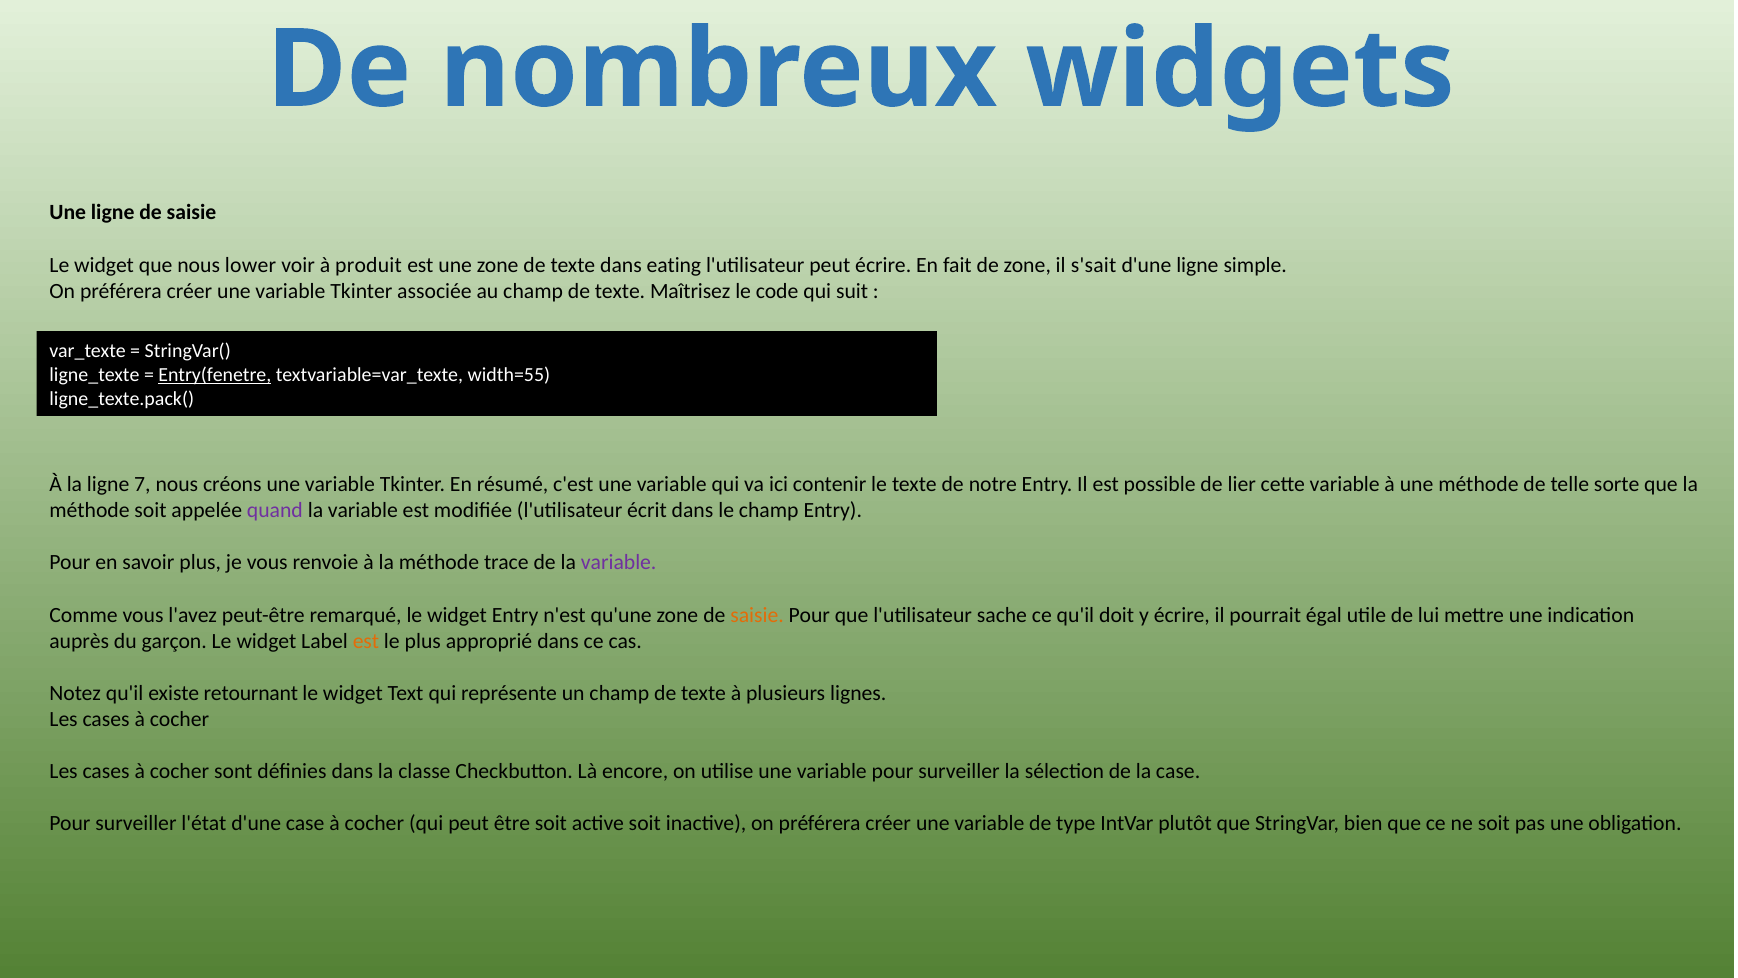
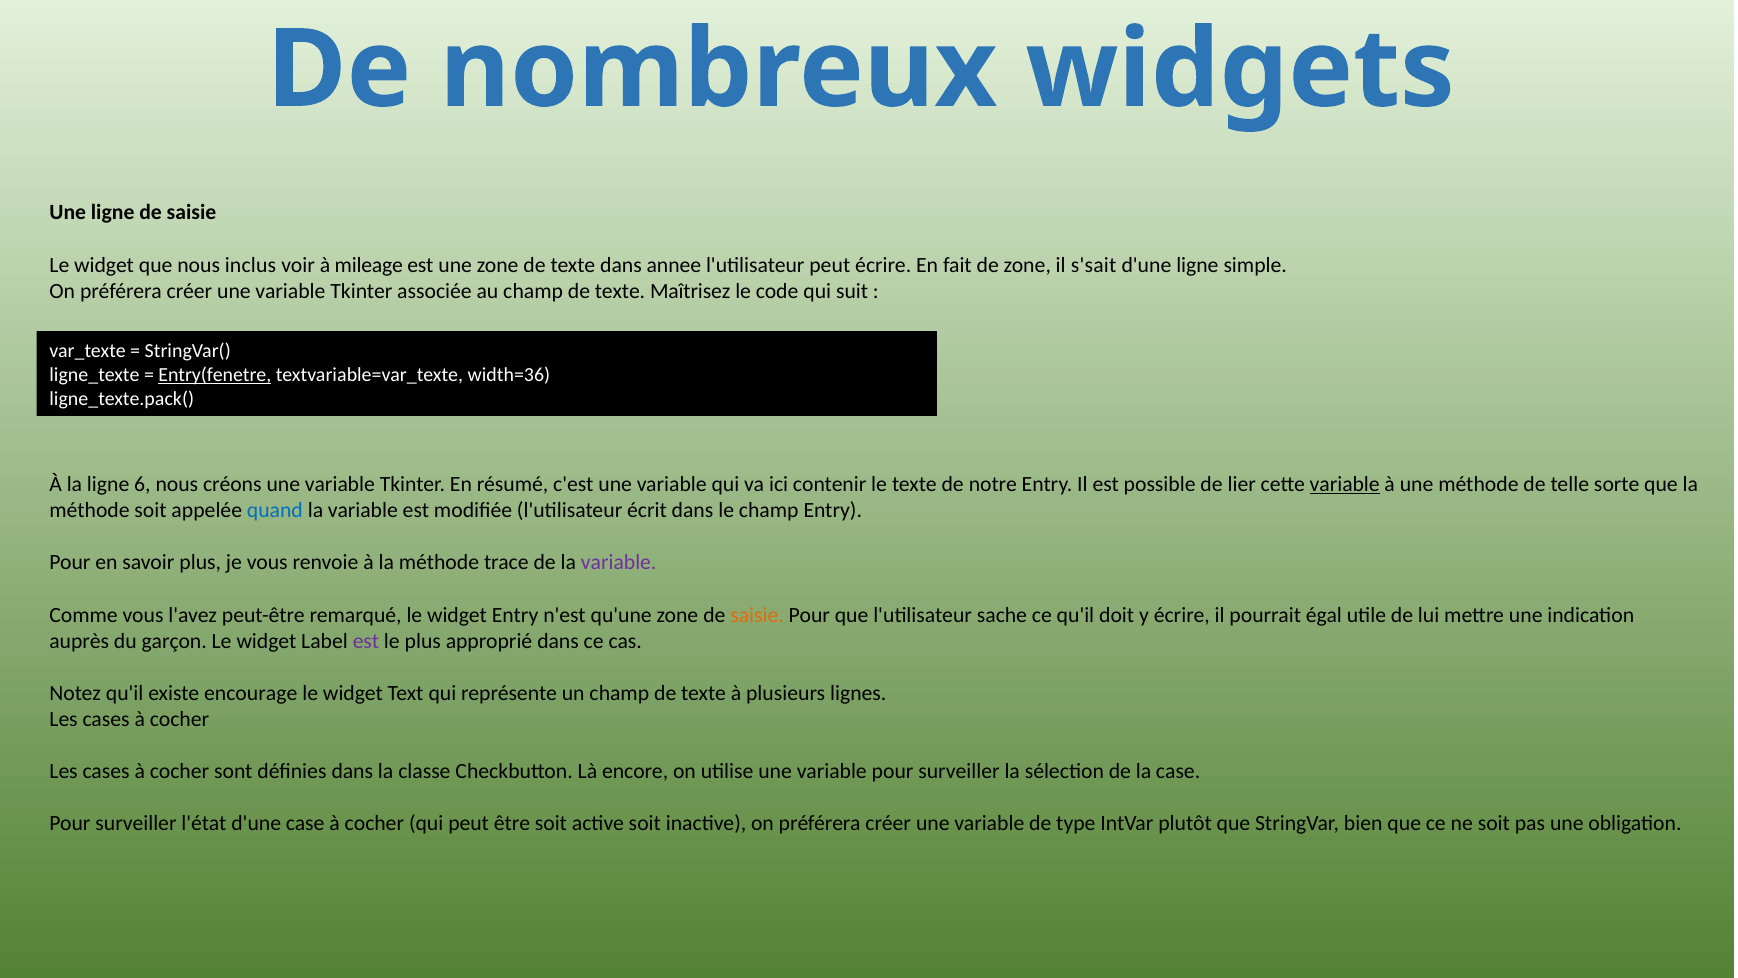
lower: lower -> inclus (251, 265)
produit: produit -> mileage (369, 265)
eating: eating -> annee (674, 265)
width=55: width=55 -> width=36 (509, 375)
7: 7 -> 6 (142, 484)
variable underline: none -> present (1345, 484)
quand colour: purple -> blue (275, 510)
est colour: orange -> purple (366, 641)
retournant: retournant -> encourage (251, 693)
